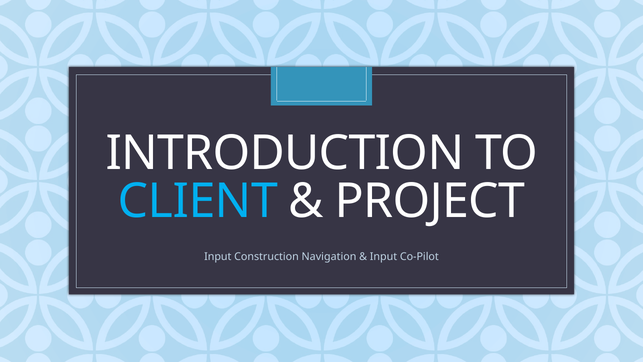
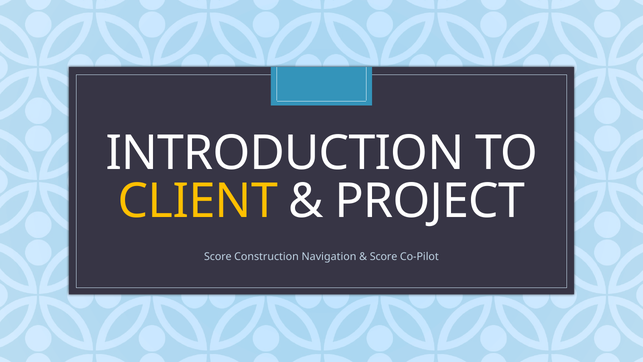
CLIENT colour: light blue -> yellow (198, 201)
Input: Input -> Score (218, 257)
Input: Input -> Score (384, 257)
